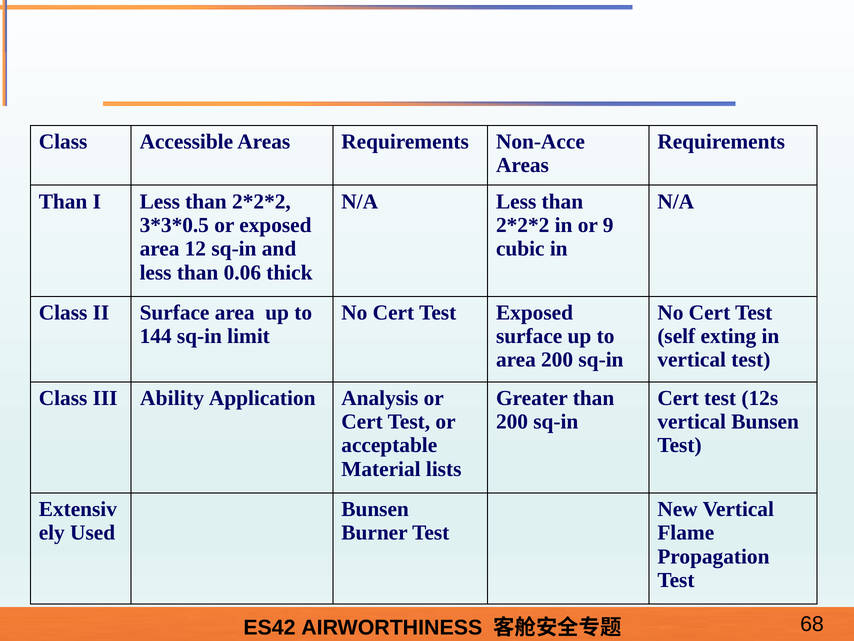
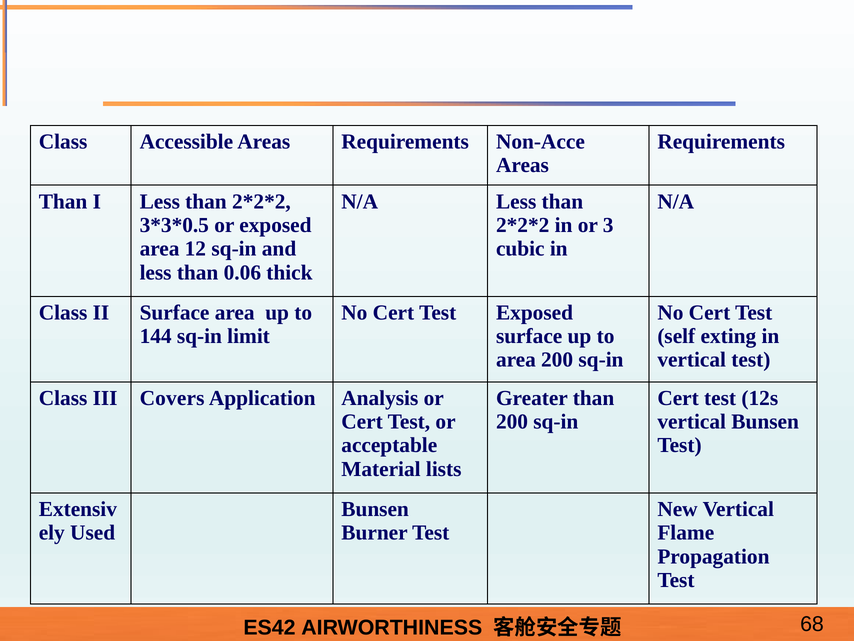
9: 9 -> 3 (608, 225)
Ability: Ability -> Covers (172, 398)
